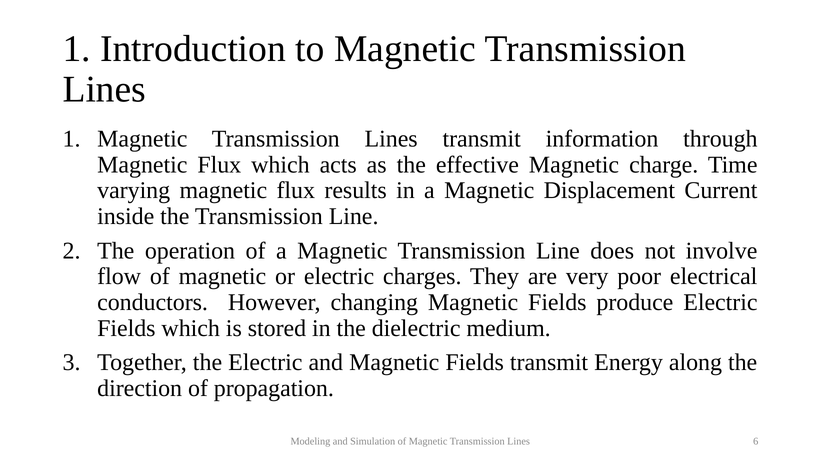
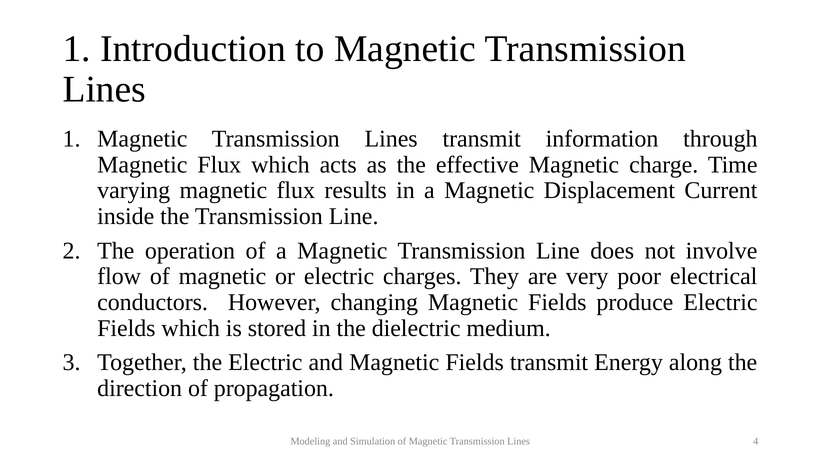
6: 6 -> 4 (756, 441)
